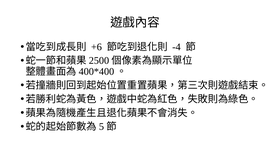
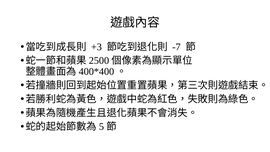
+6: +6 -> +3 (96, 47)
-4: -4 -> -7 (176, 47)
